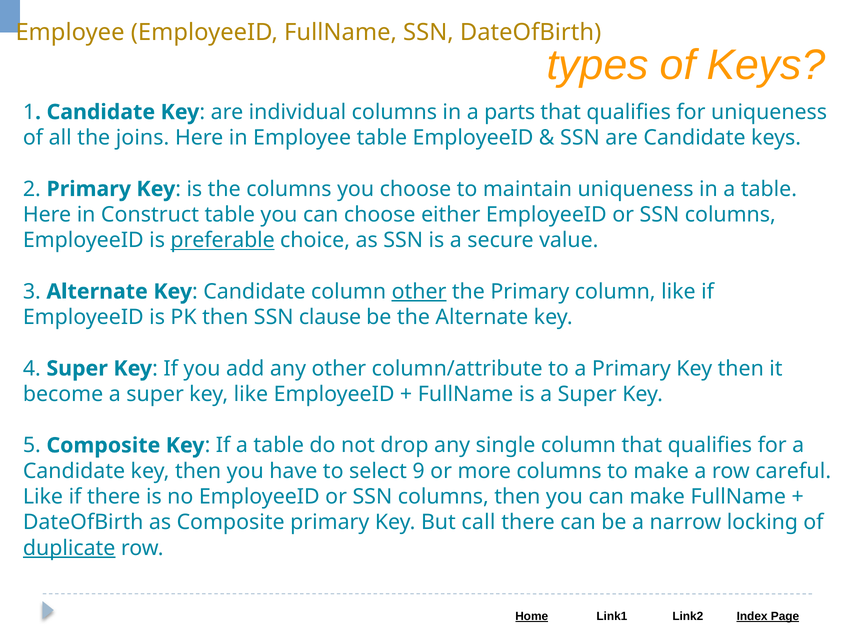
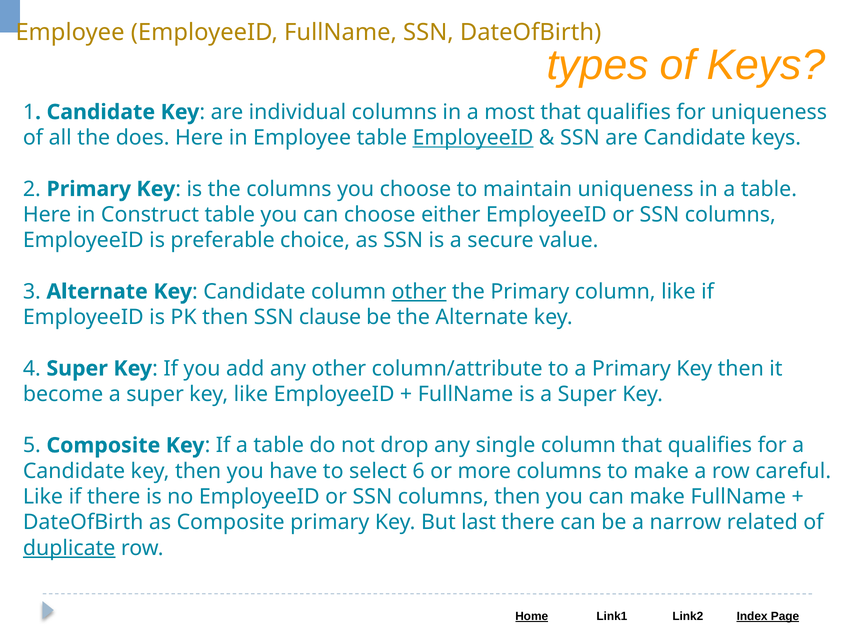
parts: parts -> most (510, 112)
joins: joins -> does (143, 138)
EmployeeID underline: none -> present (473, 138)
preferable underline: present -> none (223, 240)
9: 9 -> 6 (419, 471)
call: call -> last (479, 523)
locking: locking -> related (762, 523)
